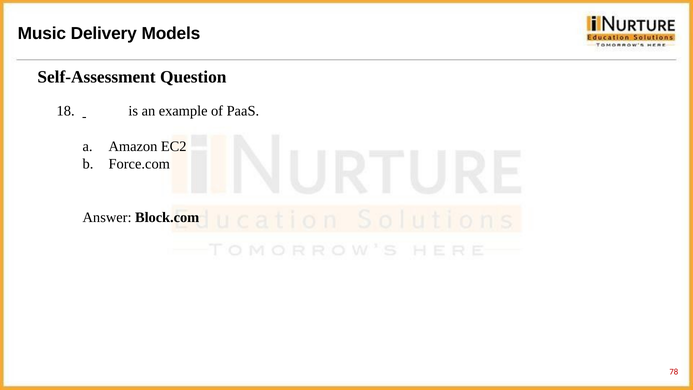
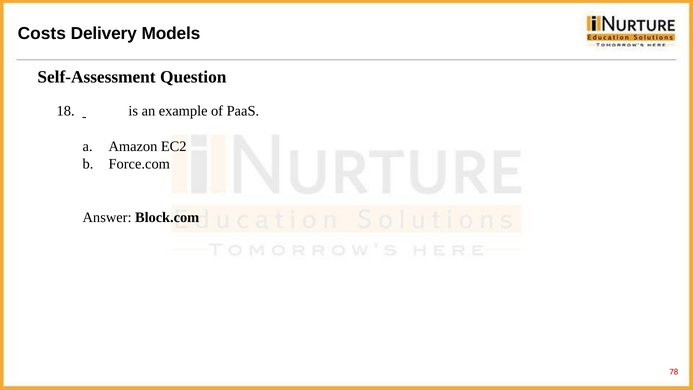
Music: Music -> Costs (42, 33)
